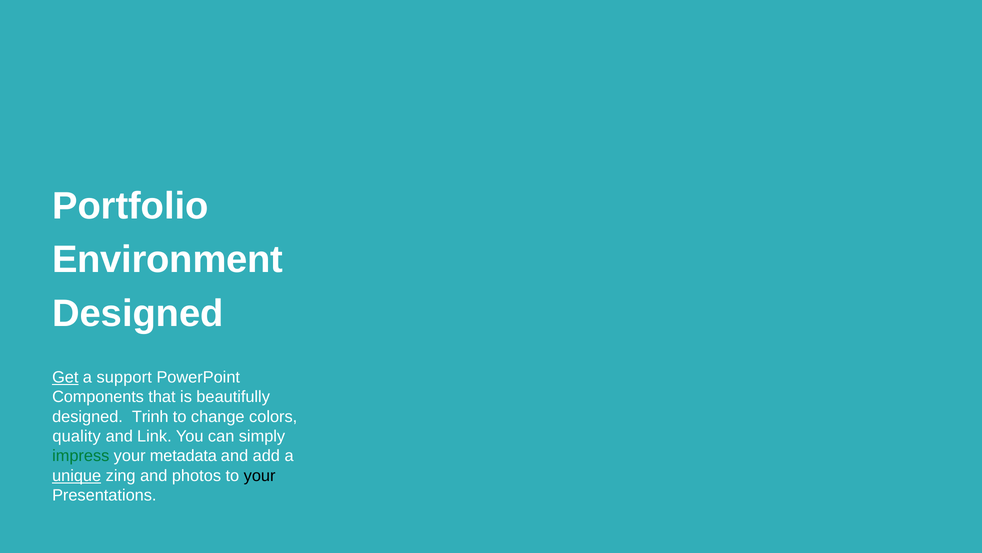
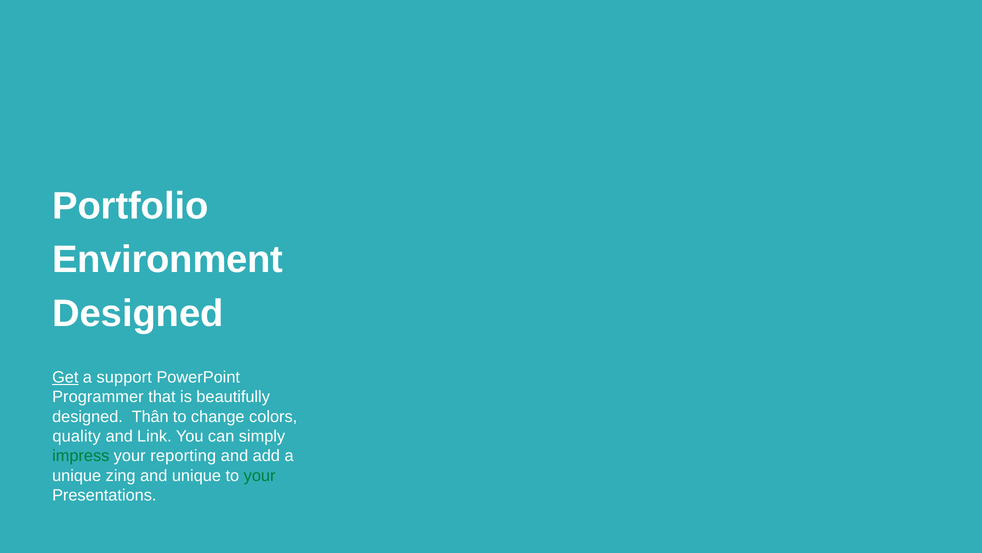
Components: Components -> Programmer (98, 397)
Trinh: Trinh -> Thân (150, 416)
metadata: metadata -> reporting (183, 456)
unique underline: present -> none (77, 475)
and photos: photos -> unique (196, 475)
your colour: black -> green (260, 475)
